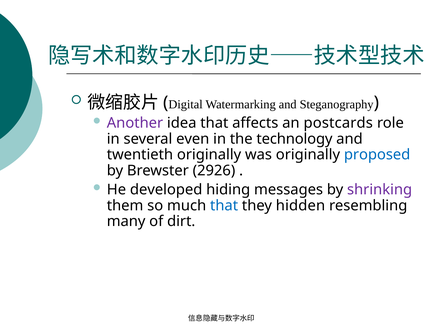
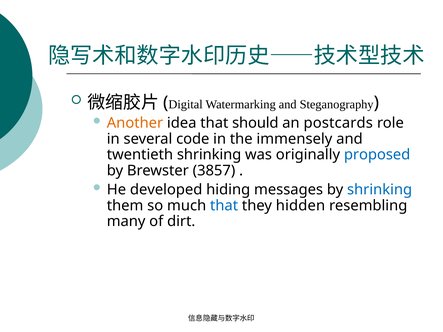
Another colour: purple -> orange (135, 123)
affects: affects -> should (255, 123)
even: even -> code (193, 139)
technology: technology -> immensely (294, 139)
twentieth originally: originally -> shrinking (209, 155)
2926: 2926 -> 3857 (214, 171)
shrinking colour: purple -> blue (380, 190)
